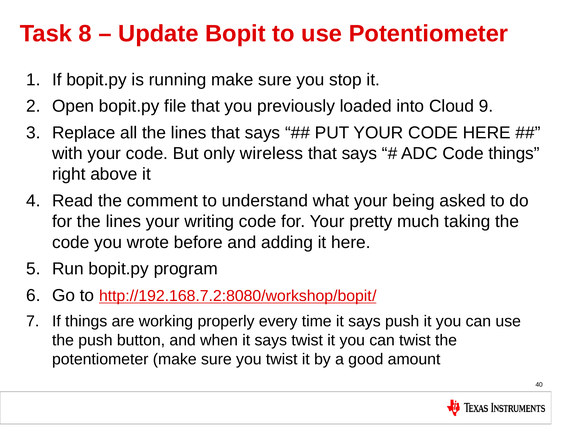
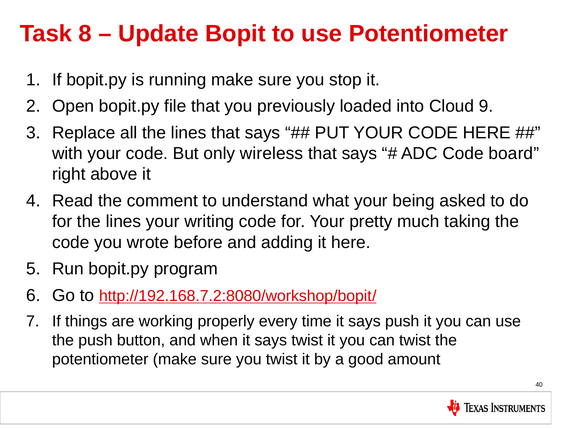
Code things: things -> board (514, 154)
